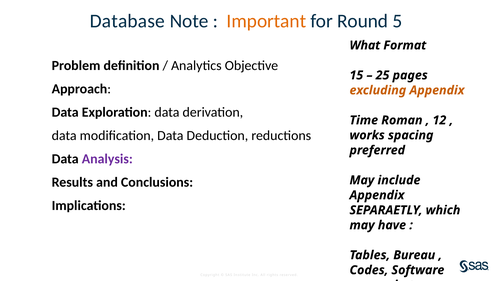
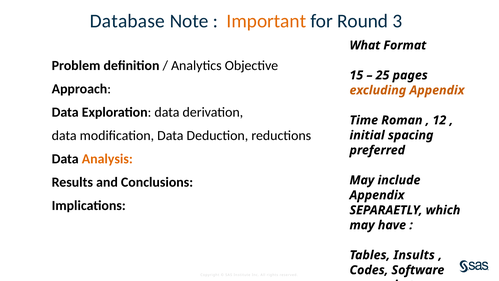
5: 5 -> 3 (397, 21)
works: works -> initial (367, 135)
Analysis colour: purple -> orange (107, 159)
Bureau: Bureau -> Insults (414, 255)
